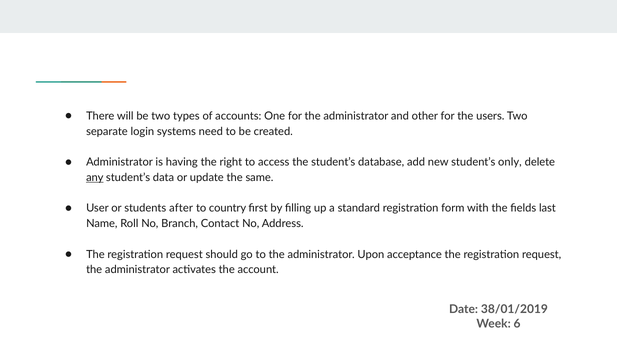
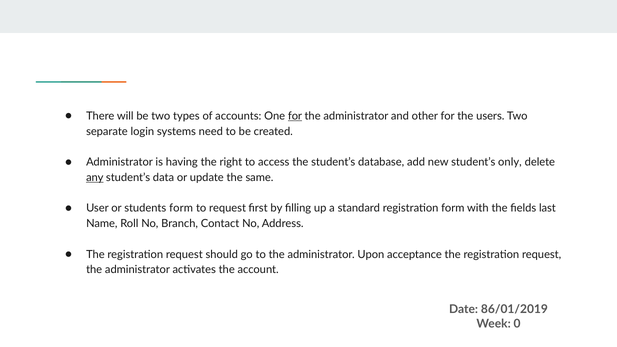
for underline: none -> present (295, 116)
students after: after -> form (181, 208)
to country: country -> request (228, 208)
38/01/2019: 38/01/2019 -> 86/01/2019 (514, 310)
6: 6 -> 0 (517, 324)
